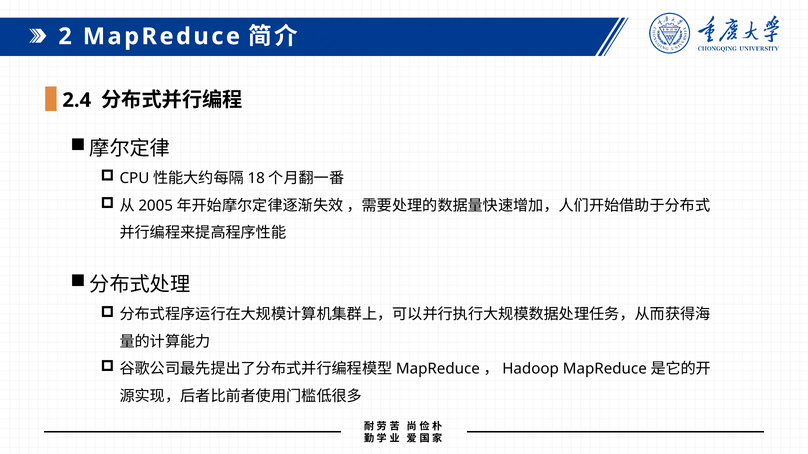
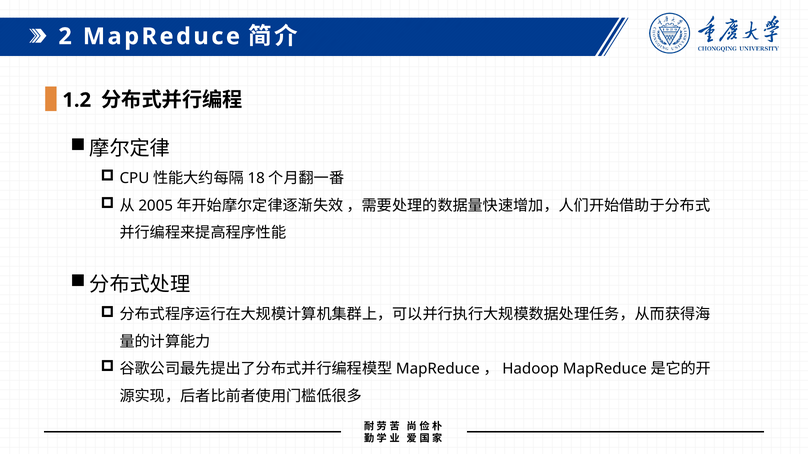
2.4: 2.4 -> 1.2 (77, 100)
